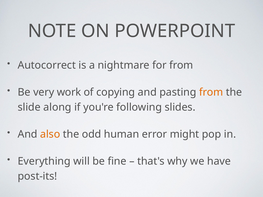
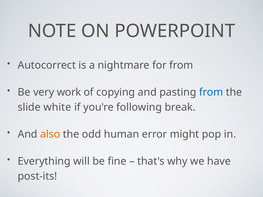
from colour: orange -> blue (211, 92)
along: along -> white (57, 107)
slides: slides -> break (180, 107)
